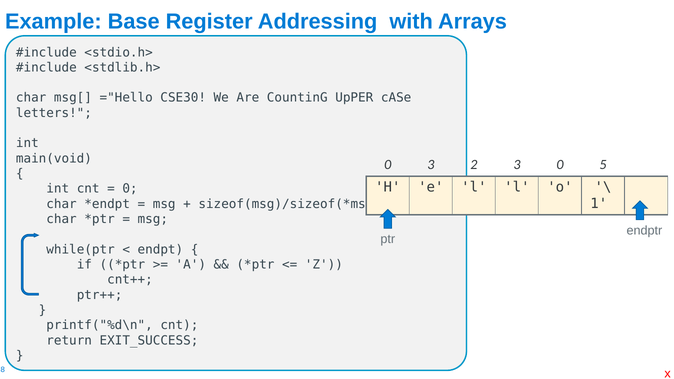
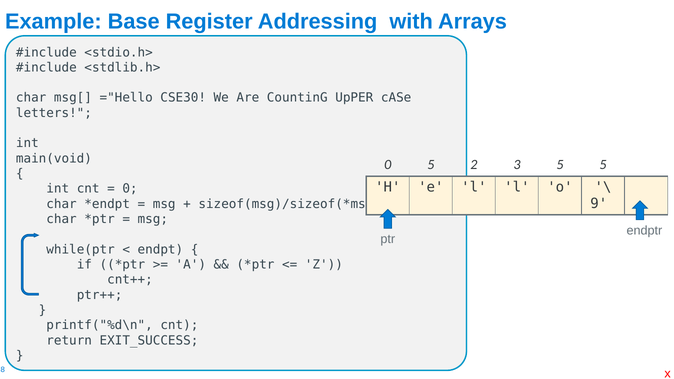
0 3: 3 -> 5 (431, 165)
3 0: 0 -> 5 (560, 165)
1: 1 -> 9 (599, 203)
